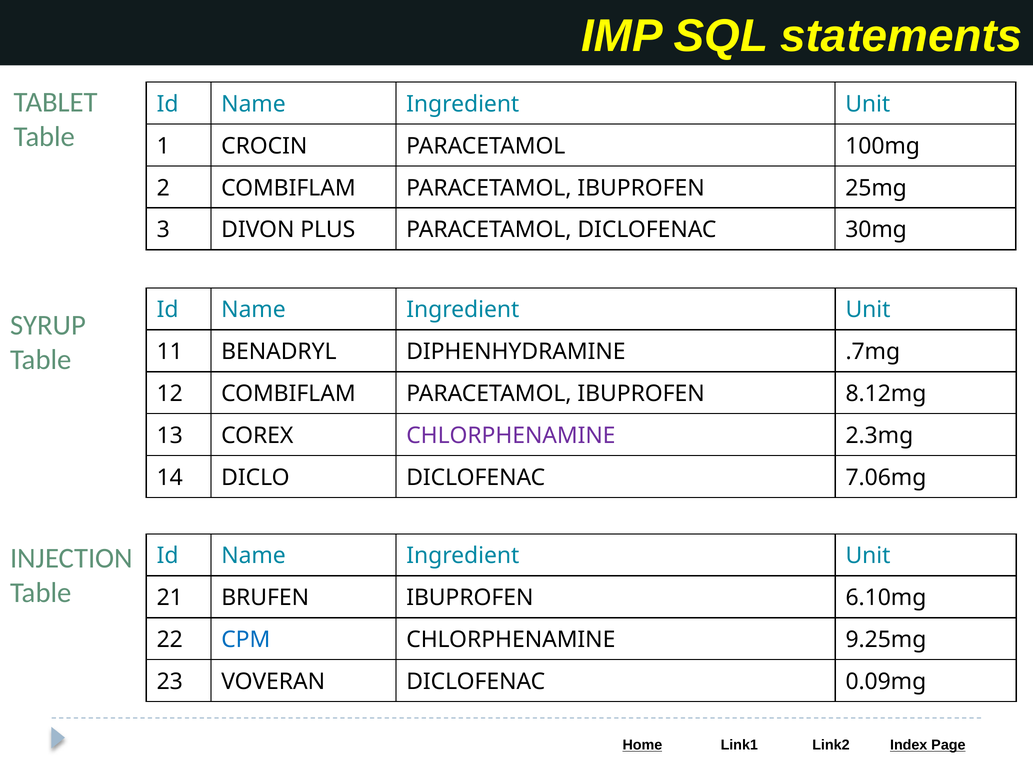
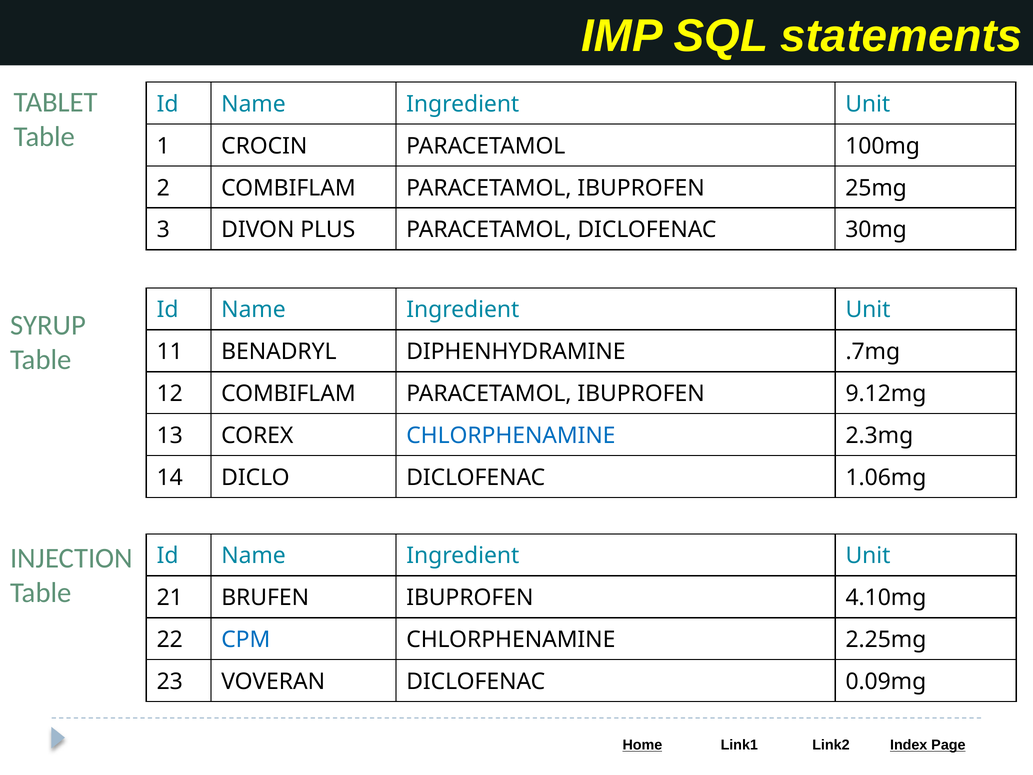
8.12mg: 8.12mg -> 9.12mg (886, 394)
CHLORPHENAMINE colour: purple -> blue (511, 435)
7.06mg: 7.06mg -> 1.06mg (886, 477)
6.10mg: 6.10mg -> 4.10mg (886, 598)
9.25mg: 9.25mg -> 2.25mg (886, 640)
